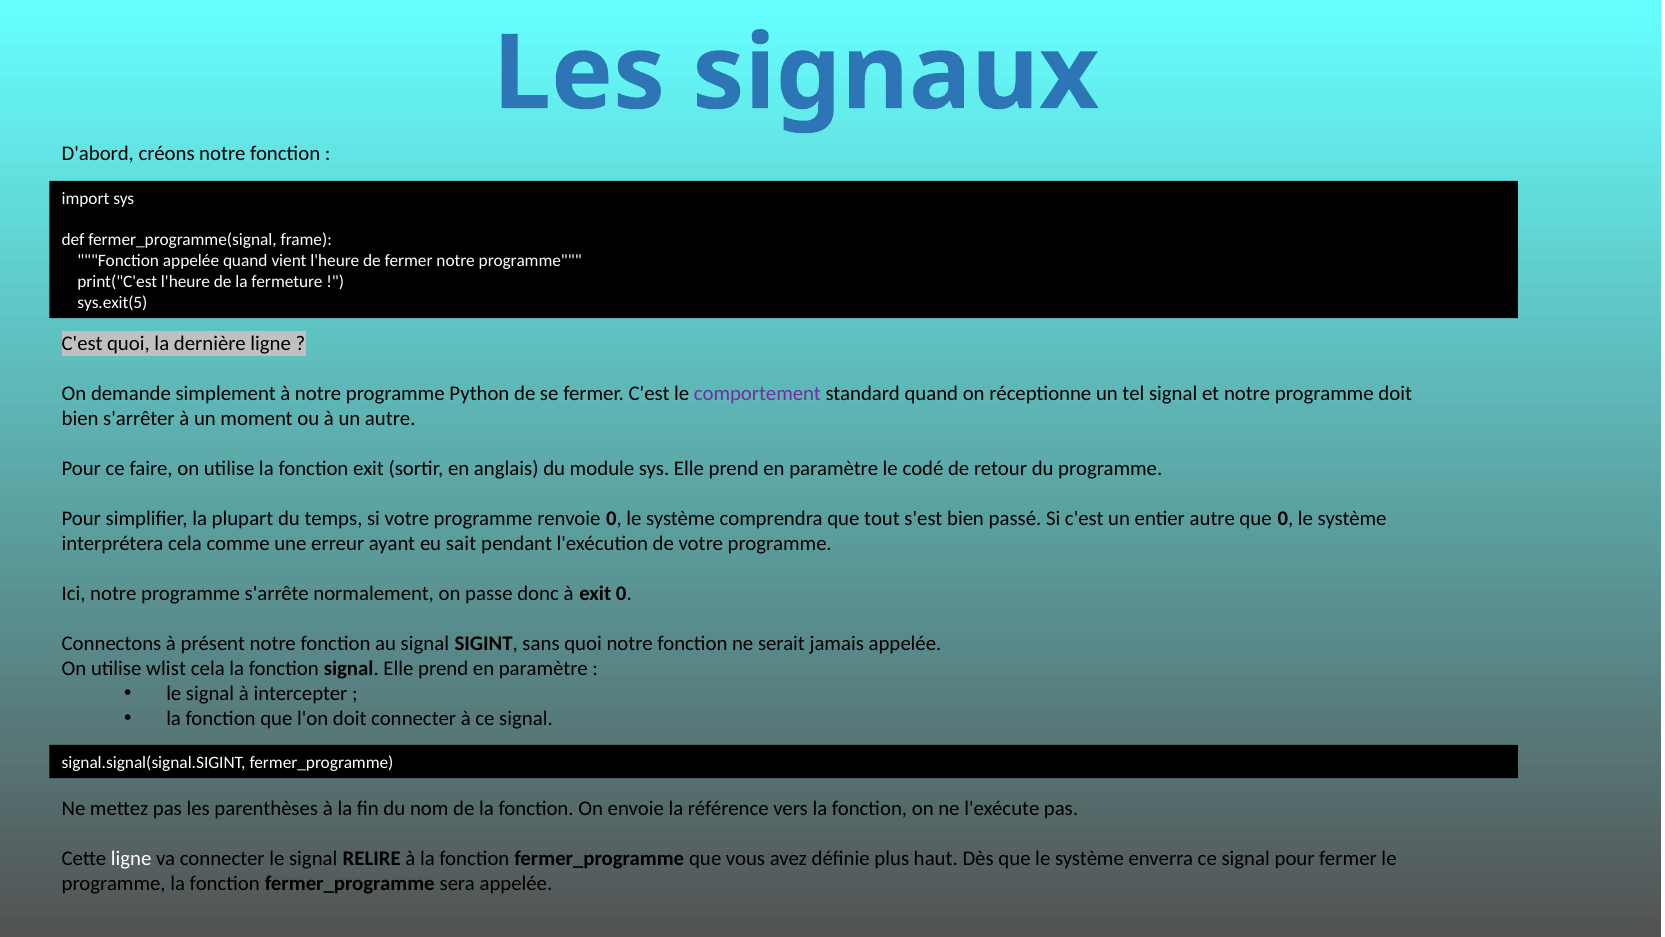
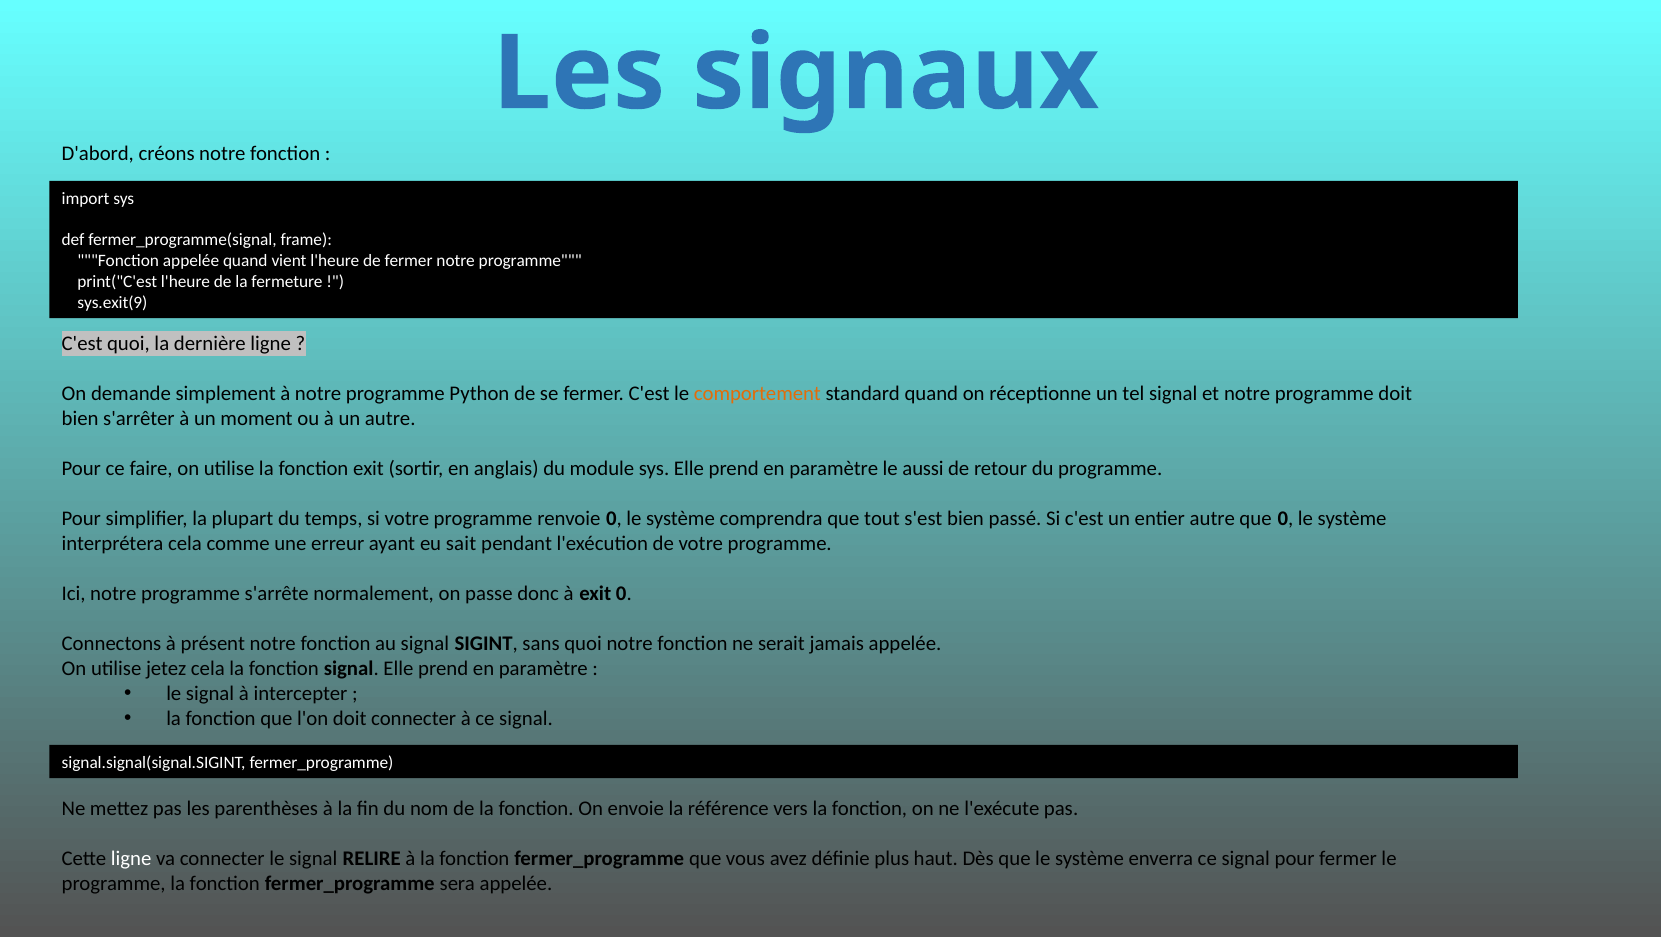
sys.exit(5: sys.exit(5 -> sys.exit(9 (112, 303)
comportement colour: purple -> orange (757, 394)
codé: codé -> aussi (923, 468)
wlist: wlist -> jetez (166, 668)
